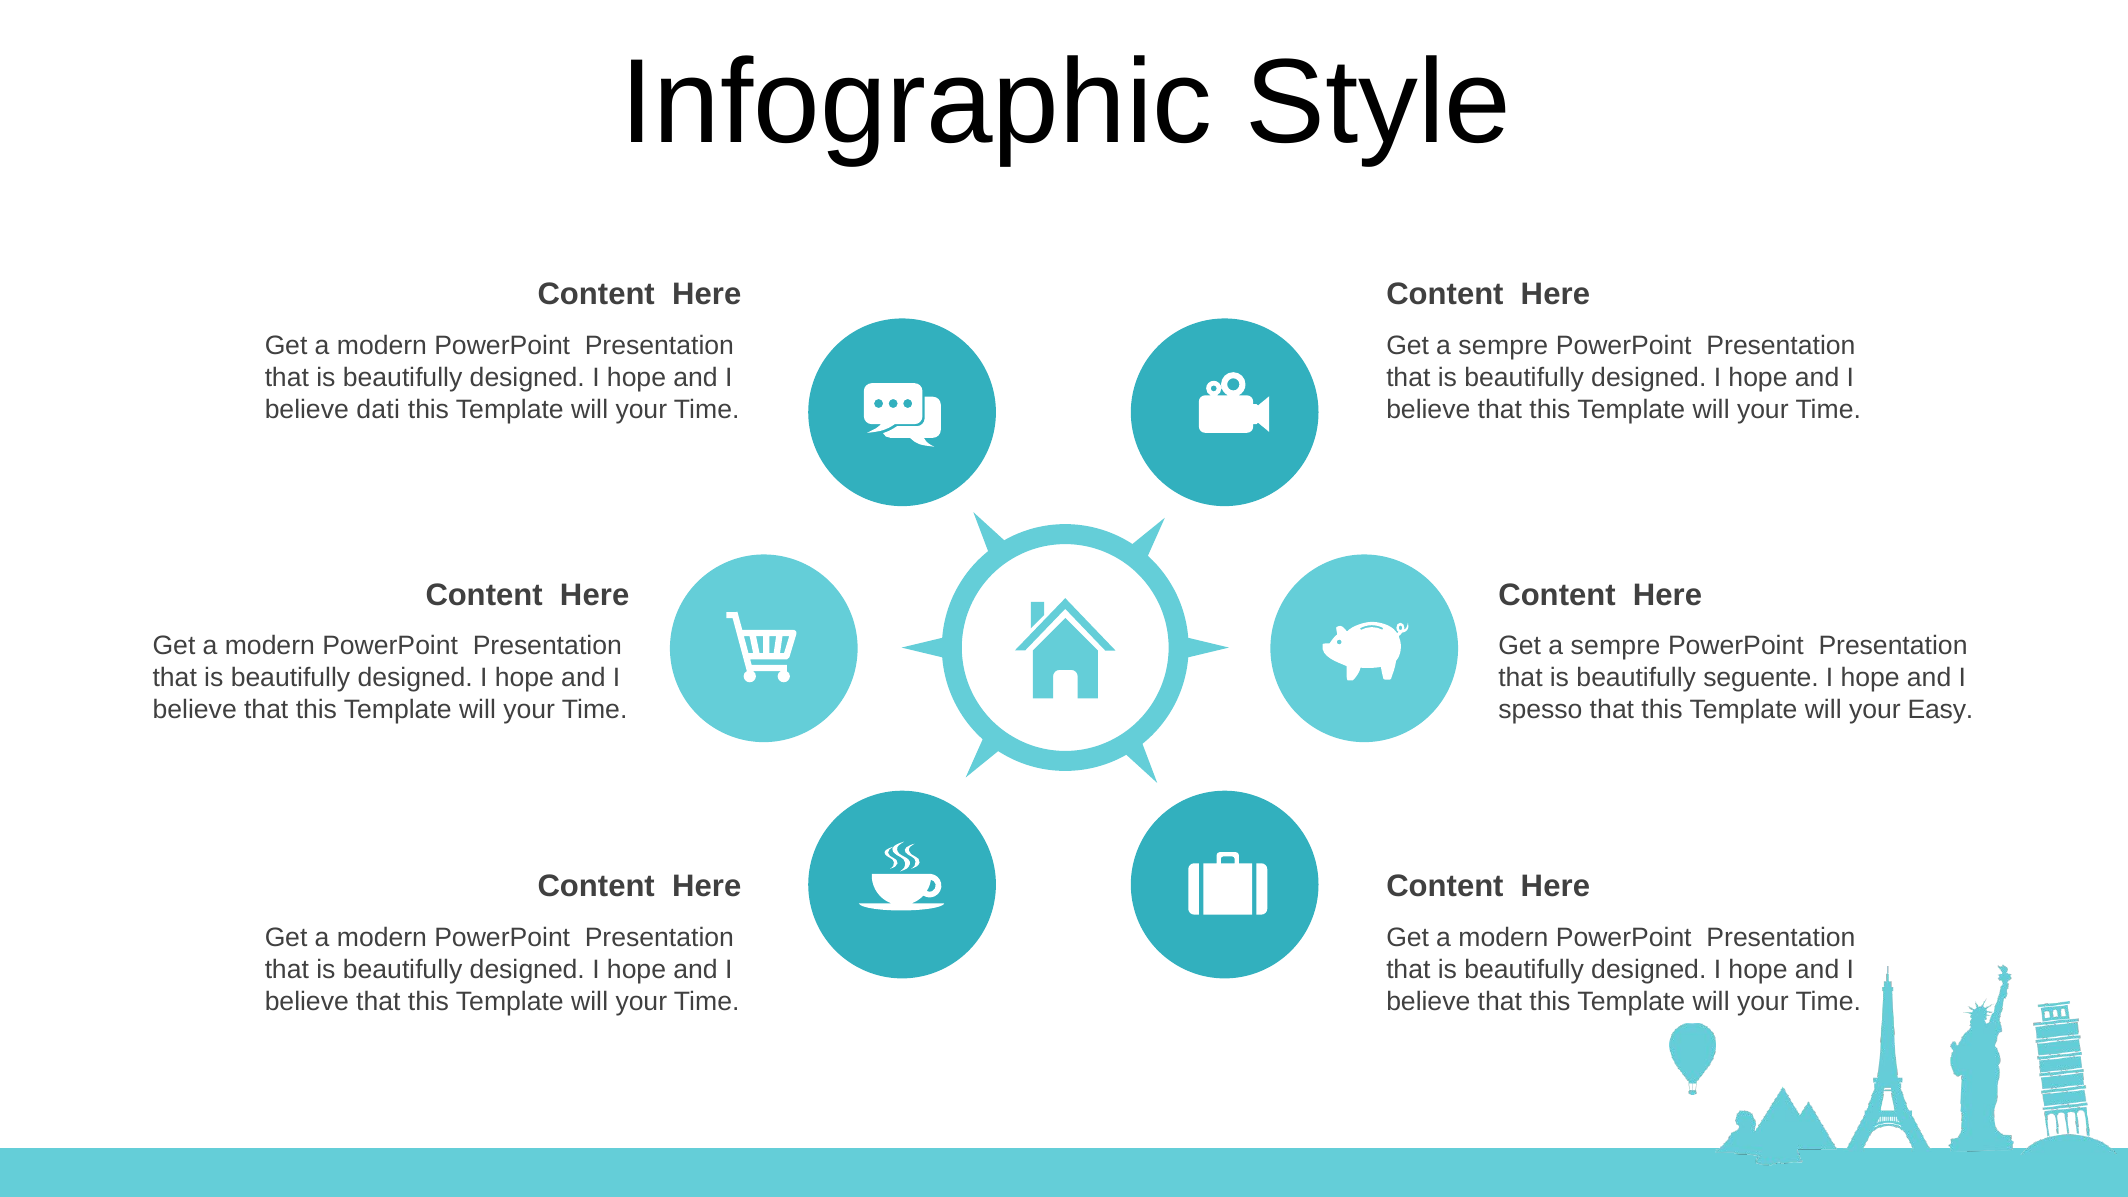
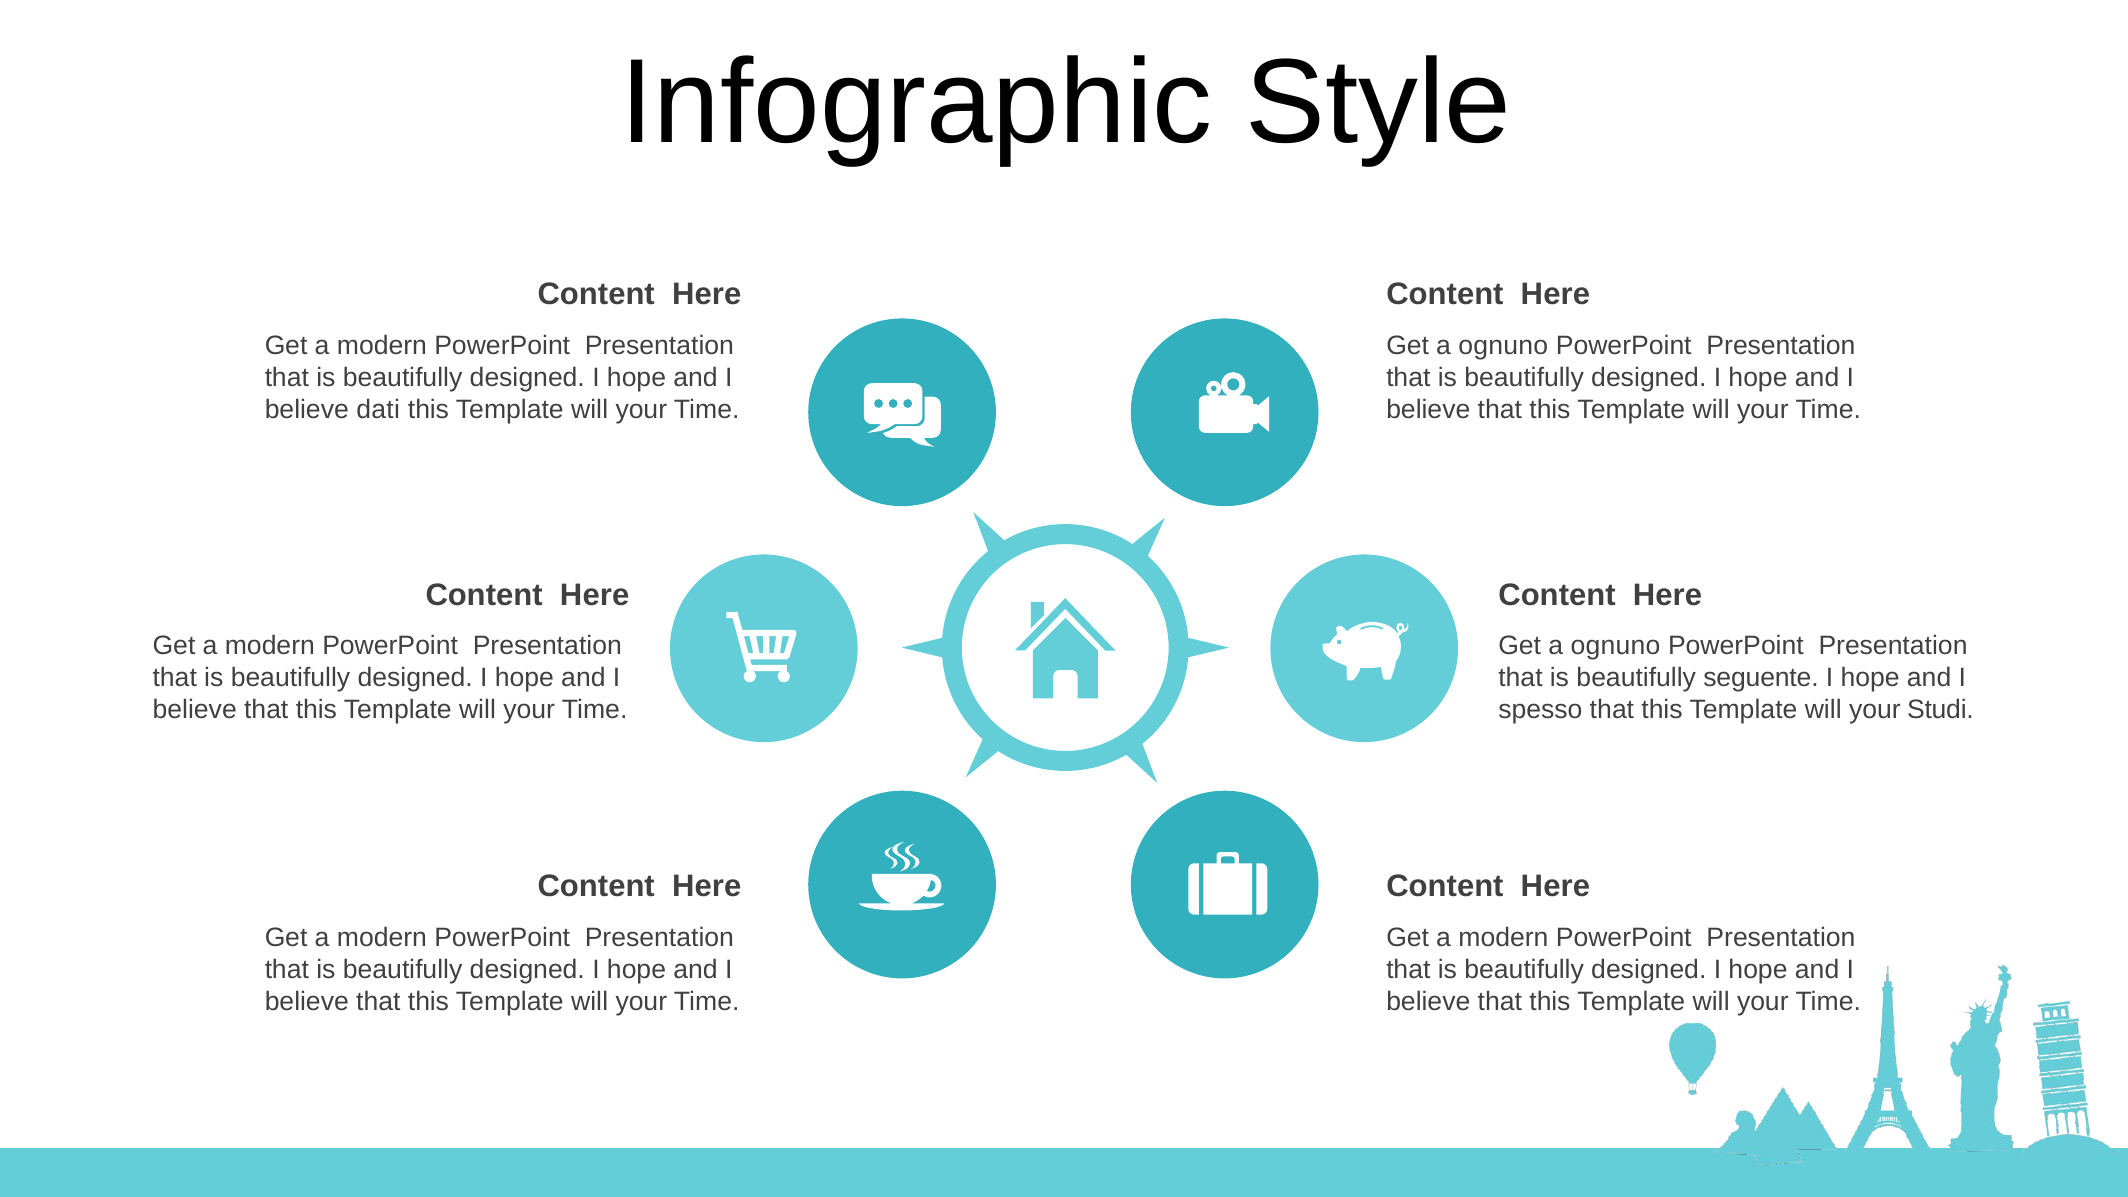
sempre: sempre -> ognuno (1503, 346)
sempre: sempre -> ognuno (1615, 646)
Easy: Easy -> Studi (1940, 710)
